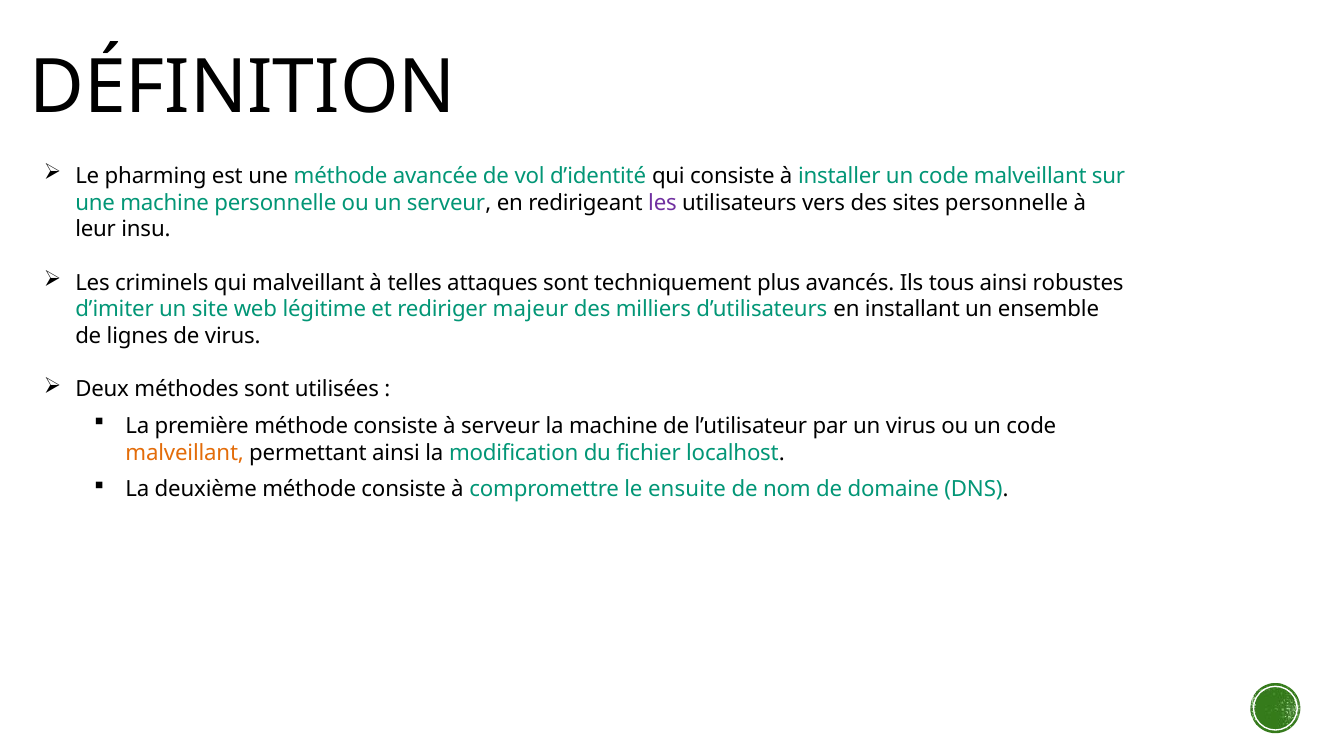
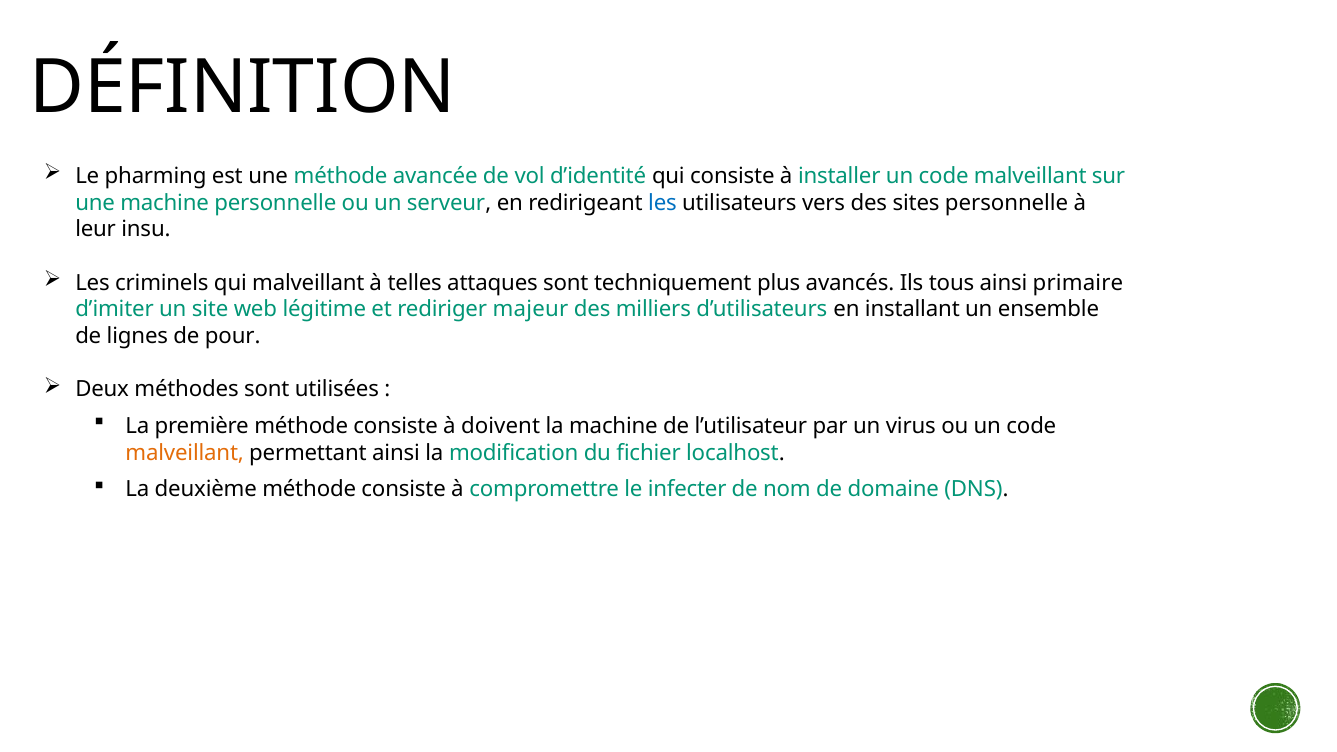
les colour: purple -> blue (662, 203)
robustes: robustes -> primaire (1078, 283)
de virus: virus -> pour (233, 336)
à serveur: serveur -> doivent (501, 426)
ensuite: ensuite -> infecter (687, 489)
